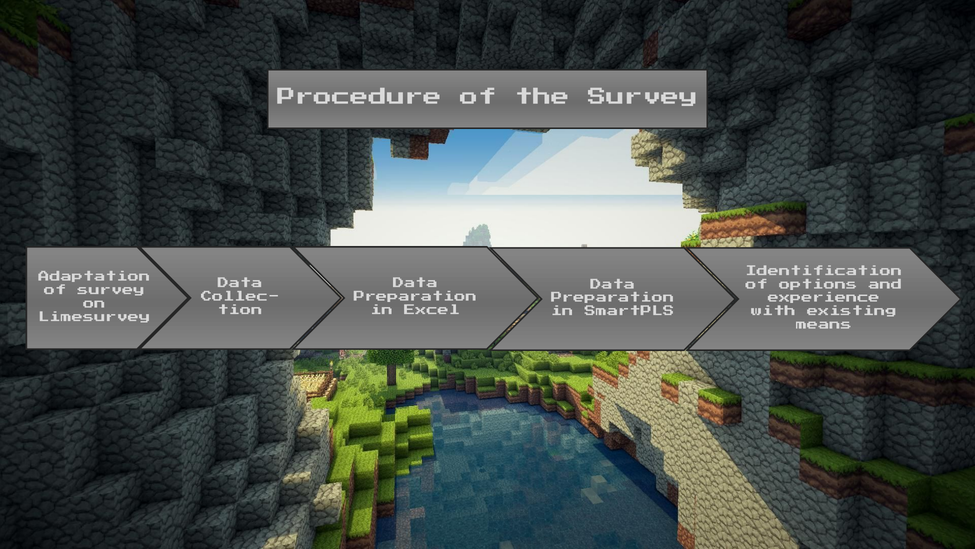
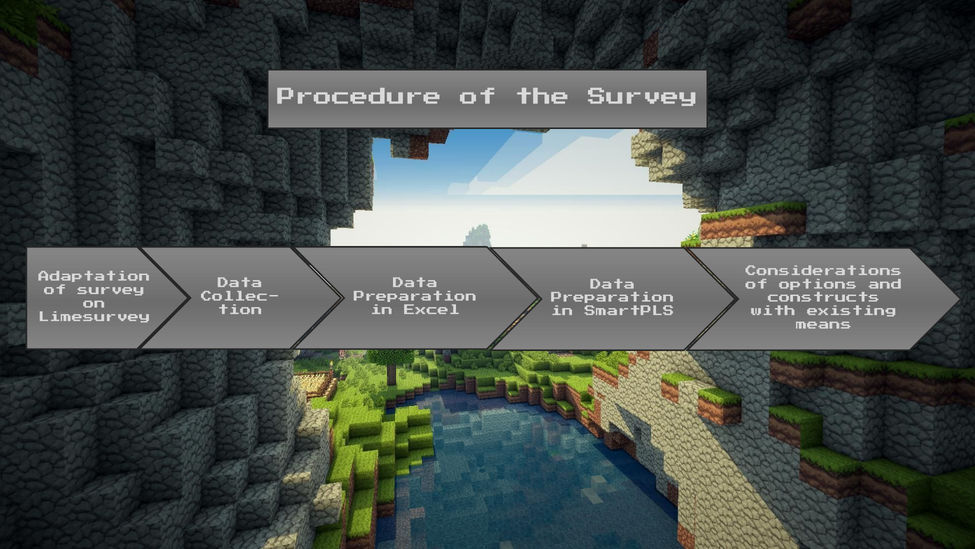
Identification: Identification -> Considerations (824, 273)
experience: experience -> constructs (824, 299)
